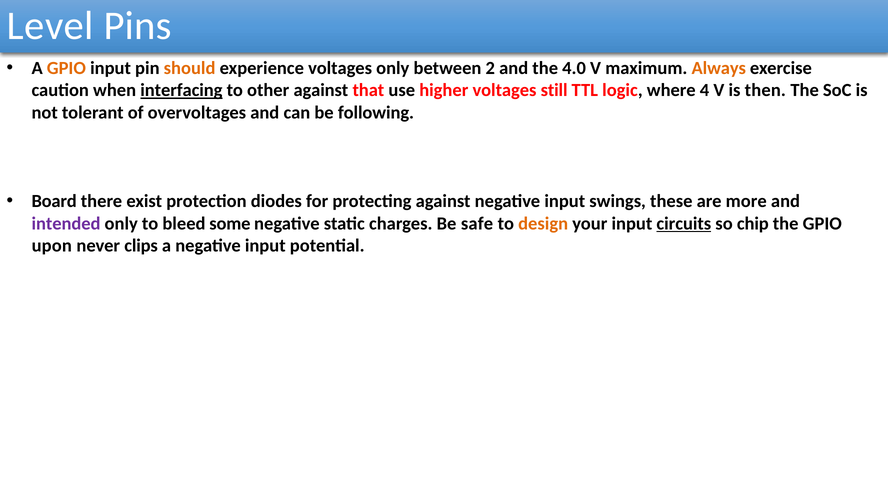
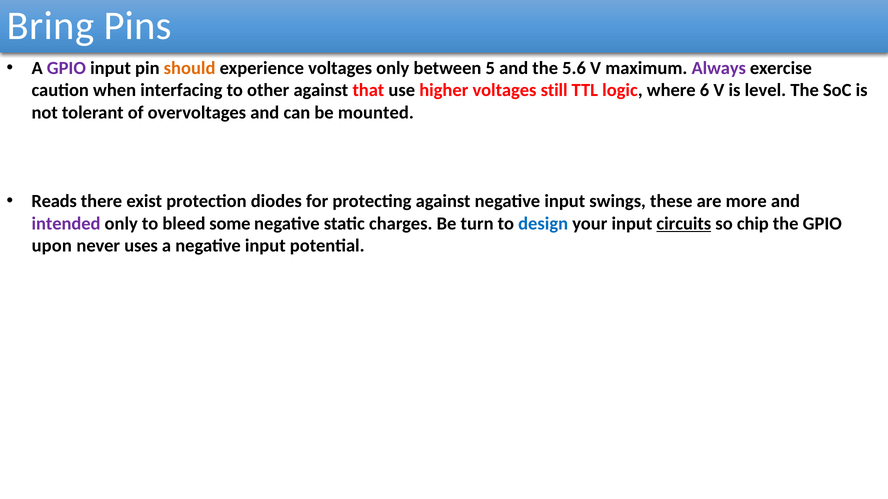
Level: Level -> Bring (50, 26)
GPIO colour: orange -> purple (66, 68)
2: 2 -> 5 (490, 68)
4.0: 4.0 -> 5.6 (574, 68)
Always colour: orange -> purple (719, 68)
interfacing underline: present -> none (181, 90)
4: 4 -> 6 (705, 90)
then: then -> level (765, 90)
following: following -> mounted (376, 113)
Board: Board -> Reads (54, 201)
safe: safe -> turn (477, 224)
design colour: orange -> blue (543, 224)
clips: clips -> uses (141, 246)
